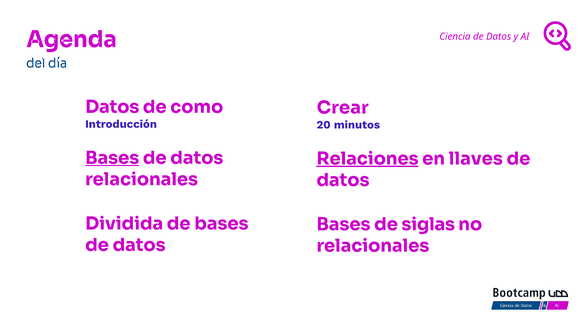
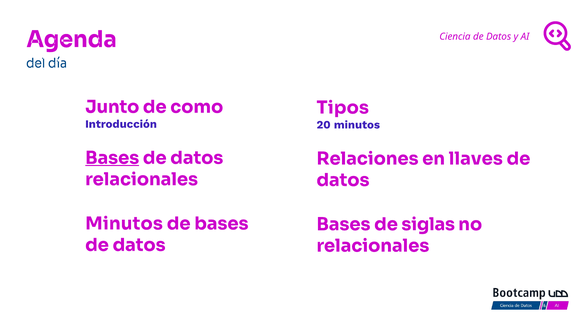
Datos: Datos -> Junto (112, 107)
Crear: Crear -> Tipos (343, 108)
Relaciones underline: present -> none (368, 159)
Dividida: Dividida -> Minutos (124, 224)
